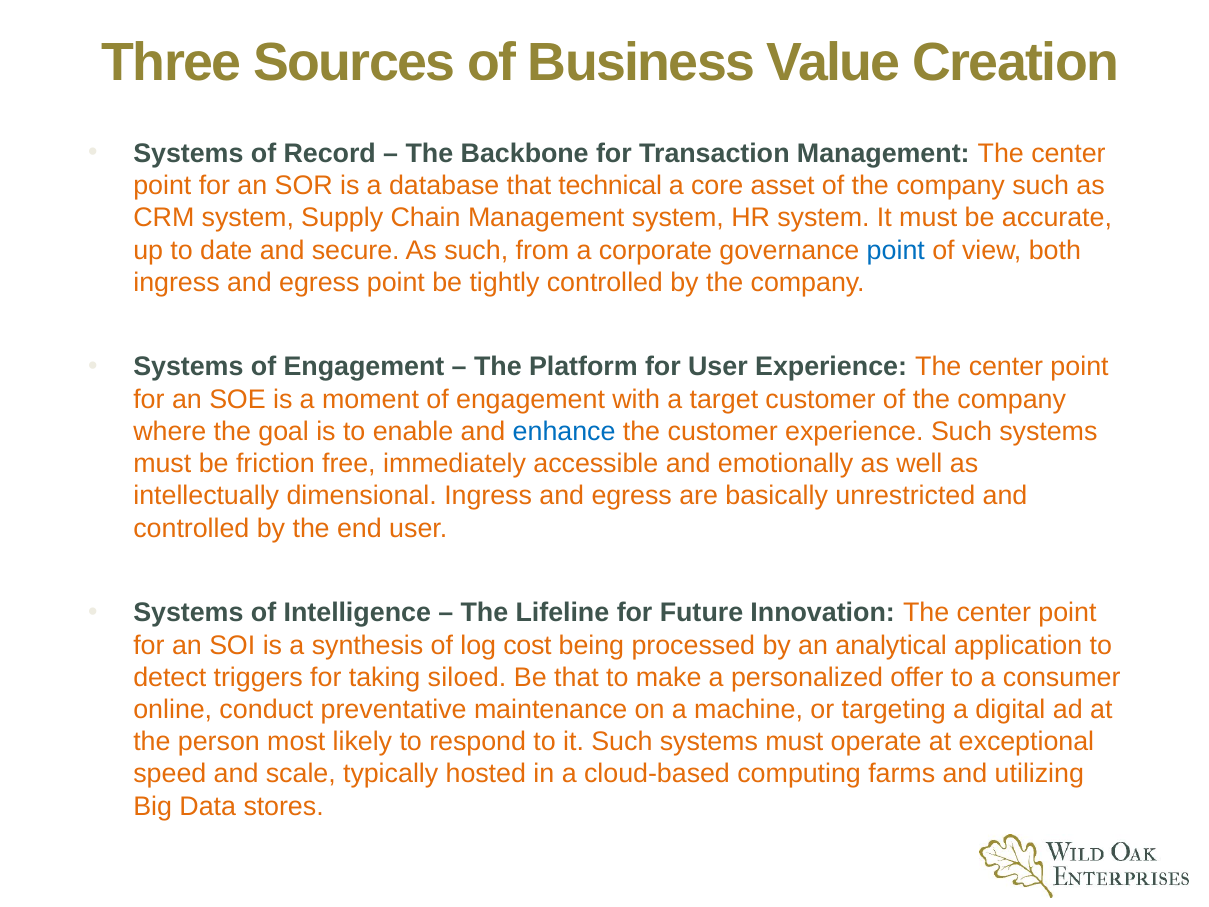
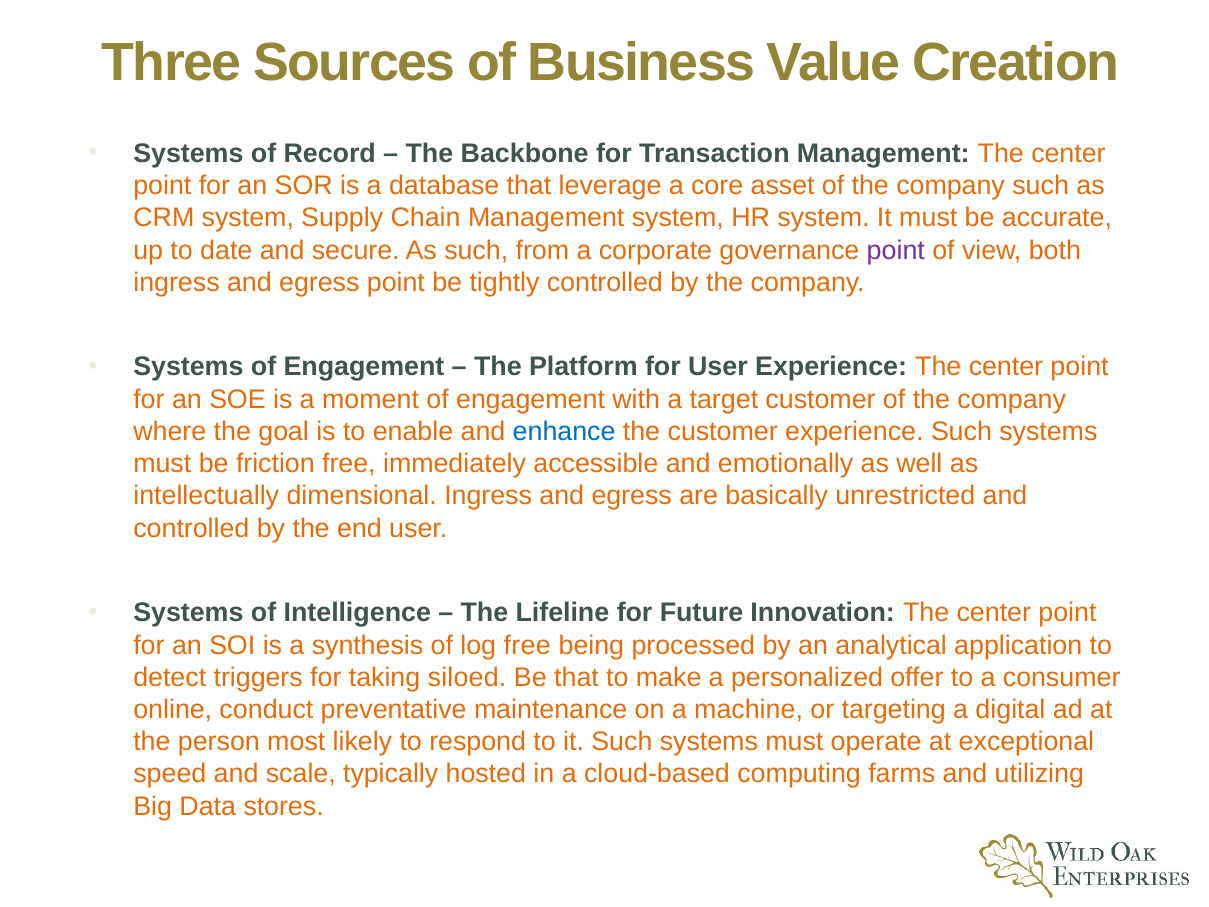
technical: technical -> leverage (610, 186)
point colour: blue -> purple (896, 250)
log cost: cost -> free (527, 645)
